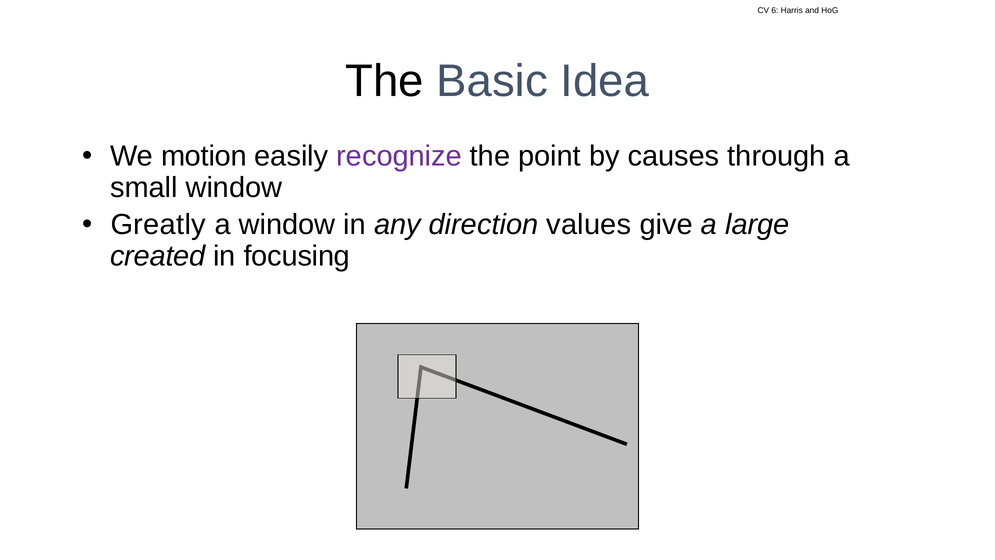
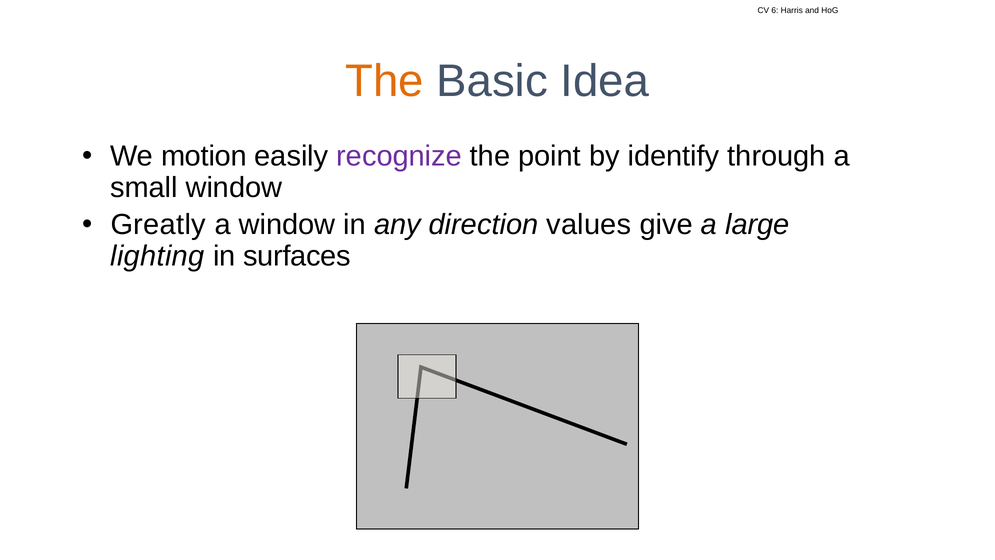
The colour: black -> orange (385, 81)
causes: causes -> identify (674, 156)
created: created -> lighting (157, 256)
focusing: focusing -> surfaces (297, 256)
